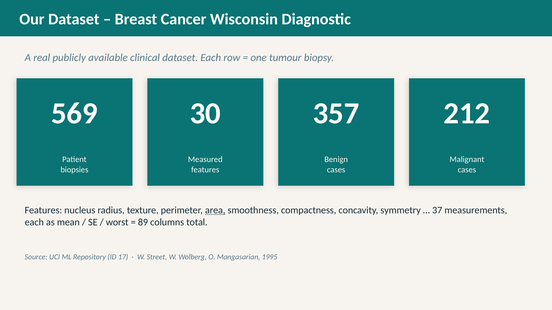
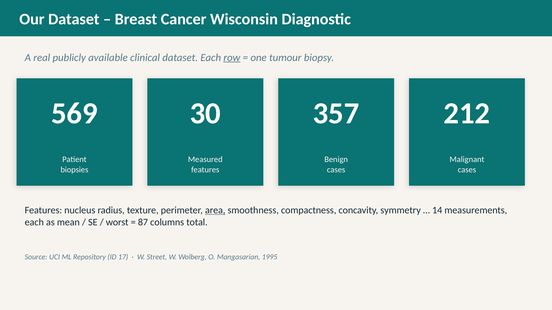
row underline: none -> present (232, 58)
37: 37 -> 14 (437, 211)
89: 89 -> 87 (143, 223)
